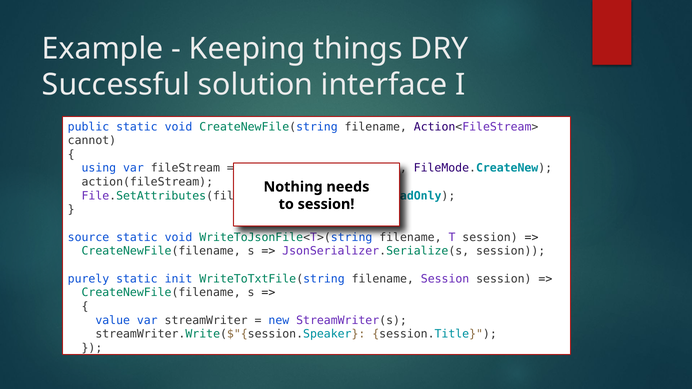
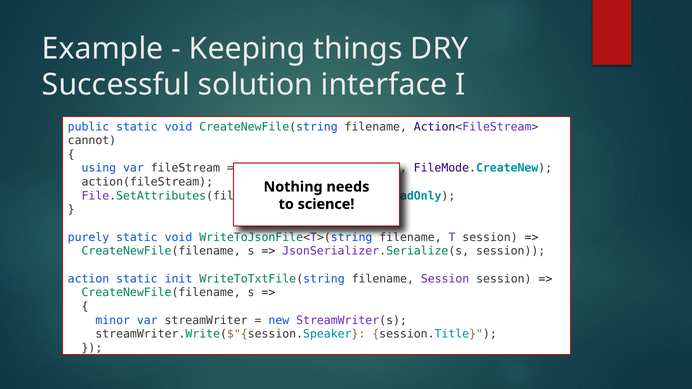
to session: session -> science (326, 204)
source: source -> purely (88, 237)
purely: purely -> action (88, 279)
value: value -> minor (113, 320)
